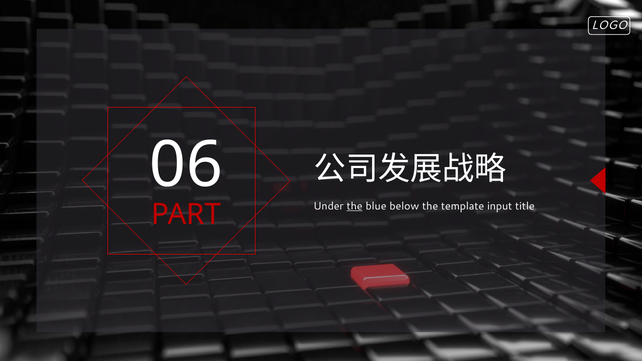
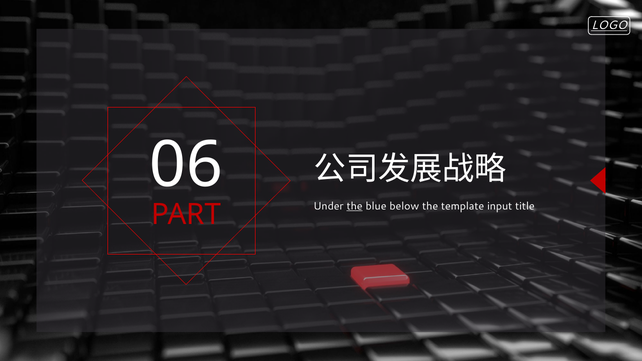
LOGO underline: none -> present (609, 25)
